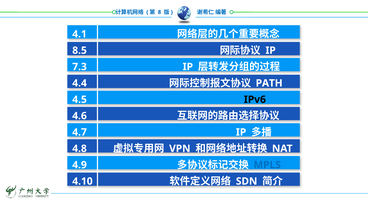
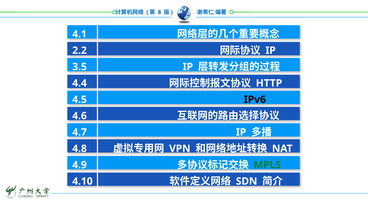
8.5: 8.5 -> 2.2 (80, 50)
7.3: 7.3 -> 3.5 (80, 67)
PATH: PATH -> HTTP (269, 83)
MPLS colour: blue -> green (267, 165)
